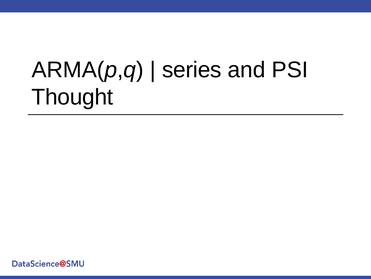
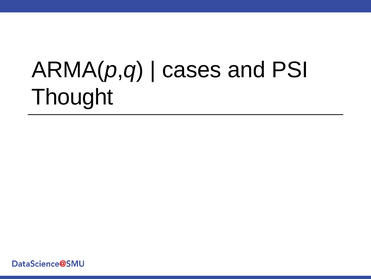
series: series -> cases (192, 70)
